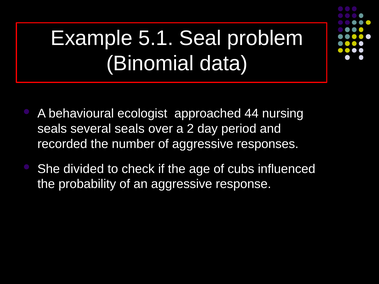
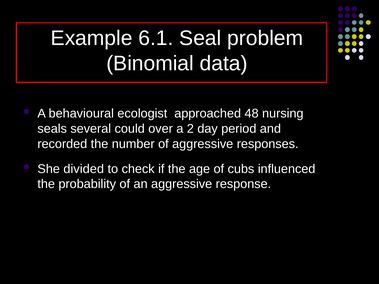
5.1: 5.1 -> 6.1 (156, 38)
44: 44 -> 48 (252, 114)
several seals: seals -> could (130, 129)
